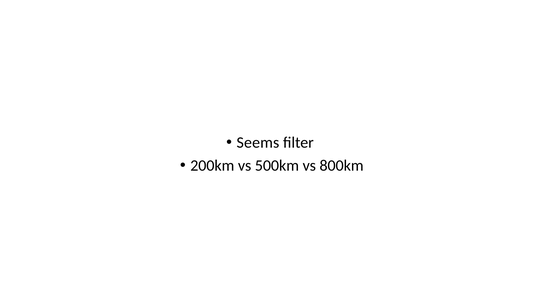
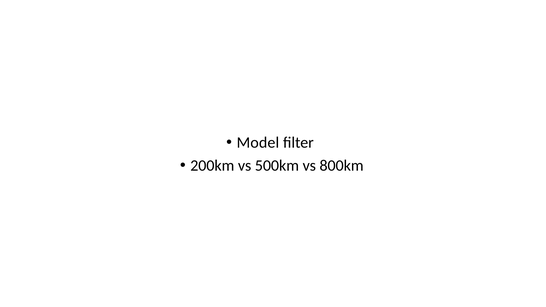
Seems: Seems -> Model (258, 143)
